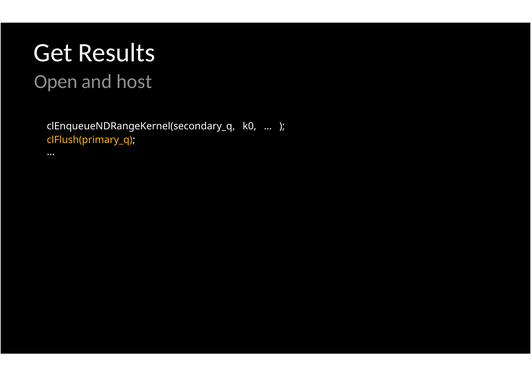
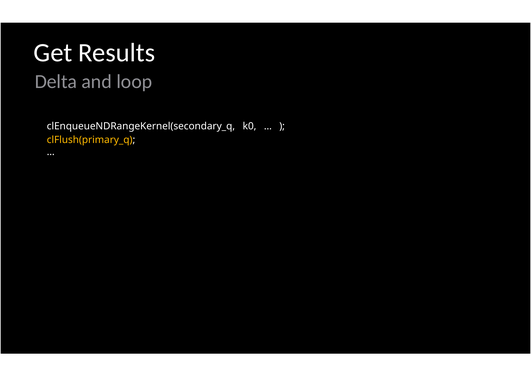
Open: Open -> Delta (56, 82)
host: host -> loop (134, 82)
